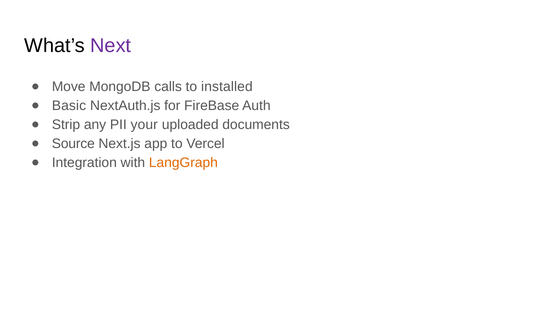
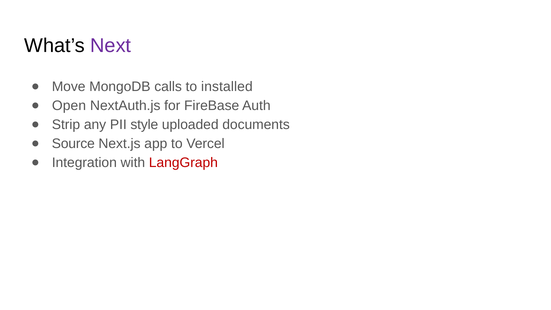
Basic: Basic -> Open (69, 106)
your: your -> style (144, 125)
LangGraph colour: orange -> red (183, 163)
